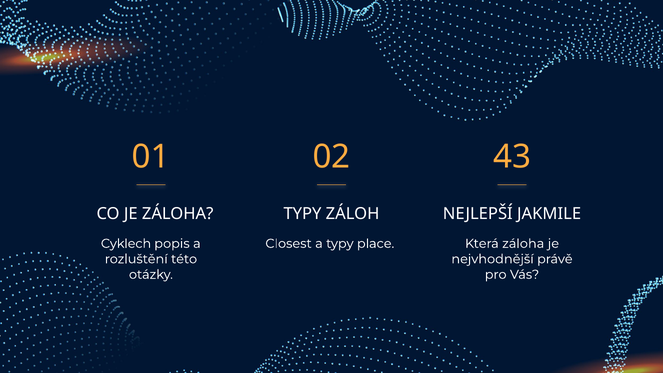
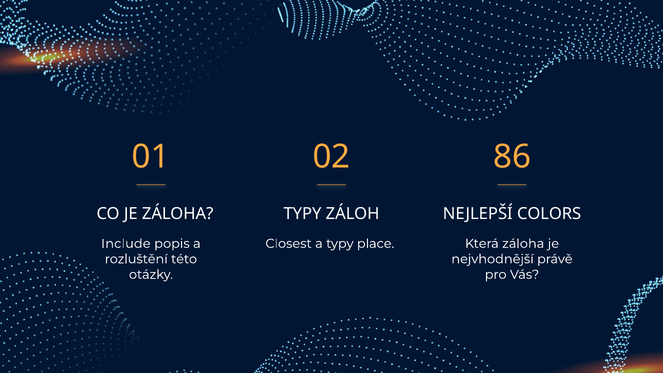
43: 43 -> 86 (512, 157)
JAKMILE: JAKMILE -> COLORS (549, 214)
Cyklech: Cyklech -> Include (126, 244)
